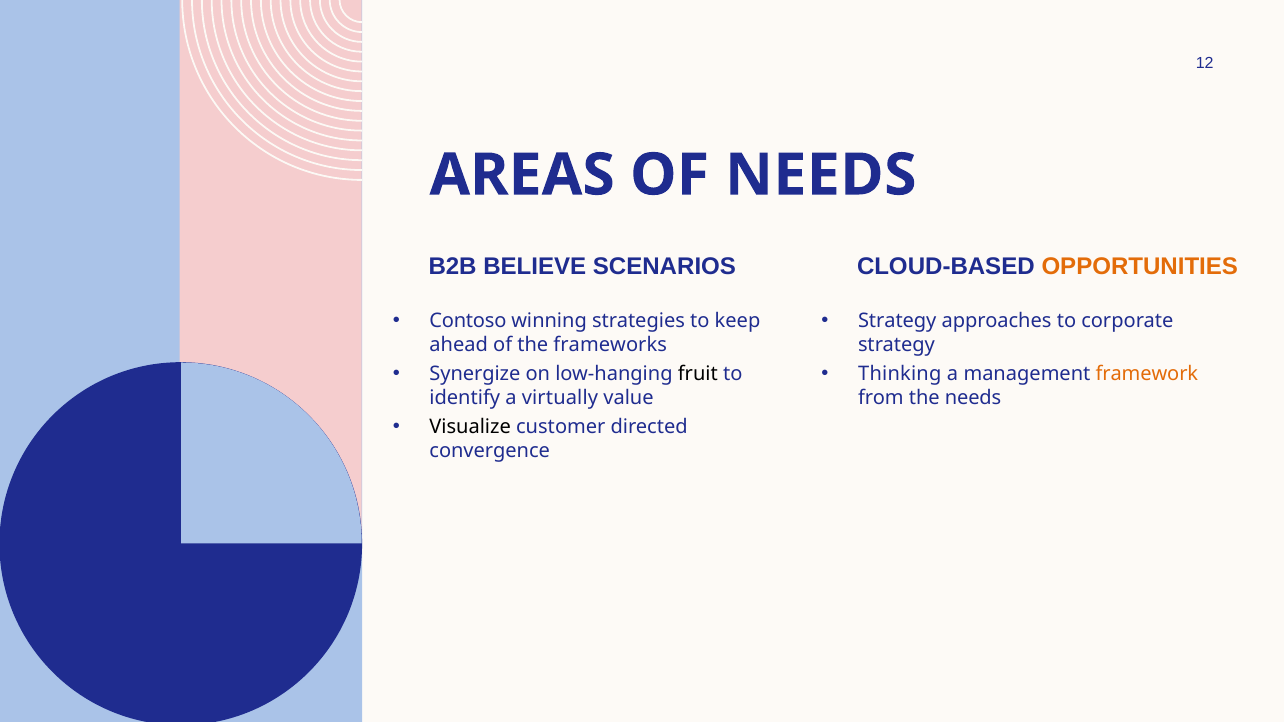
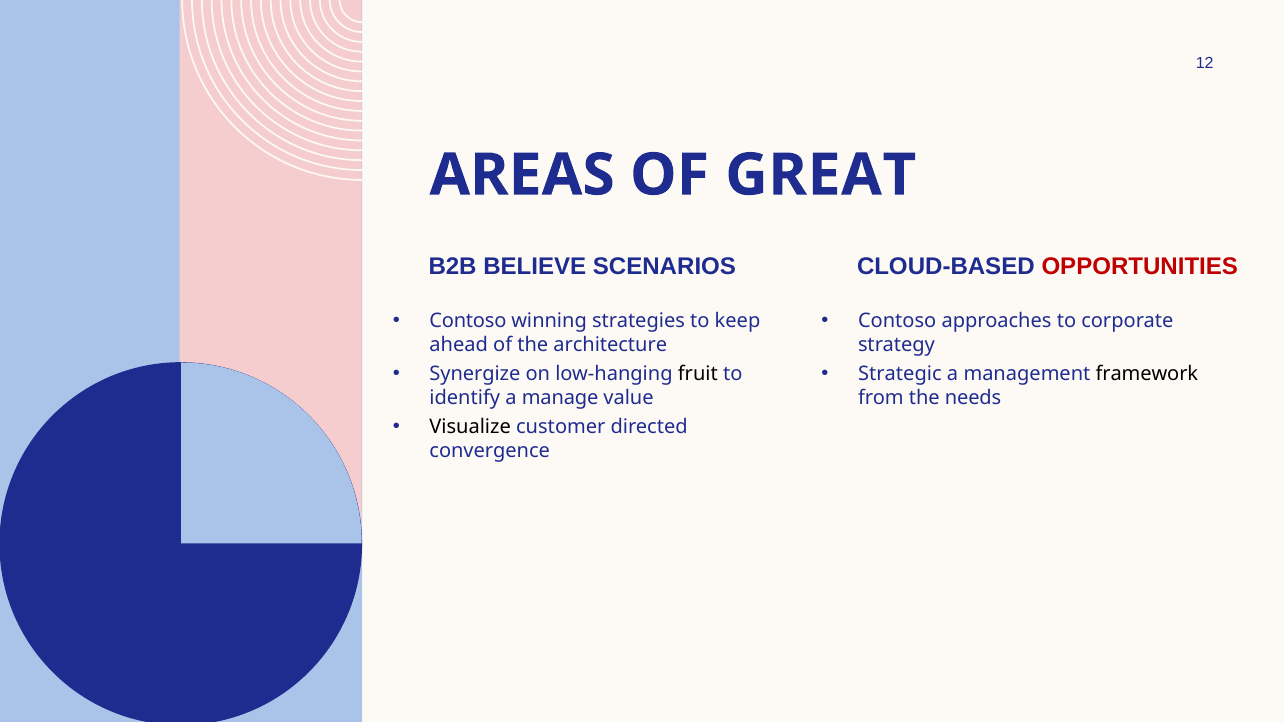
OF NEEDS: NEEDS -> GREAT (821, 175)
OPPORTUNITIES colour: orange -> red (1140, 266)
Strategy: Strategy -> Contoso (897, 321)
frameworks: frameworks -> architecture (610, 345)
Thinking: Thinking -> Strategic (900, 374)
framework colour: orange -> black (1147, 374)
virtually: virtually -> manage (560, 398)
